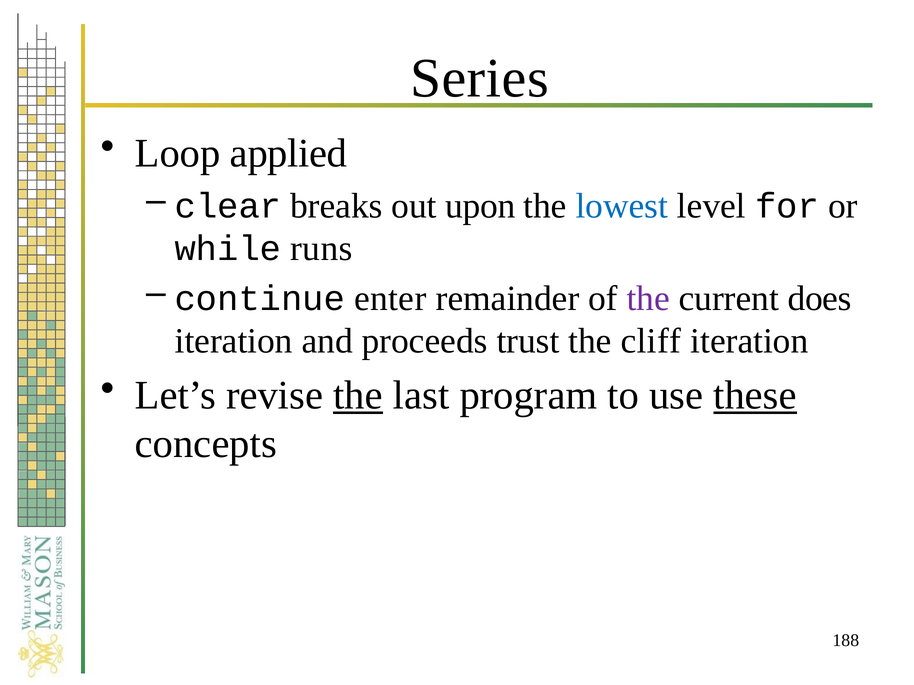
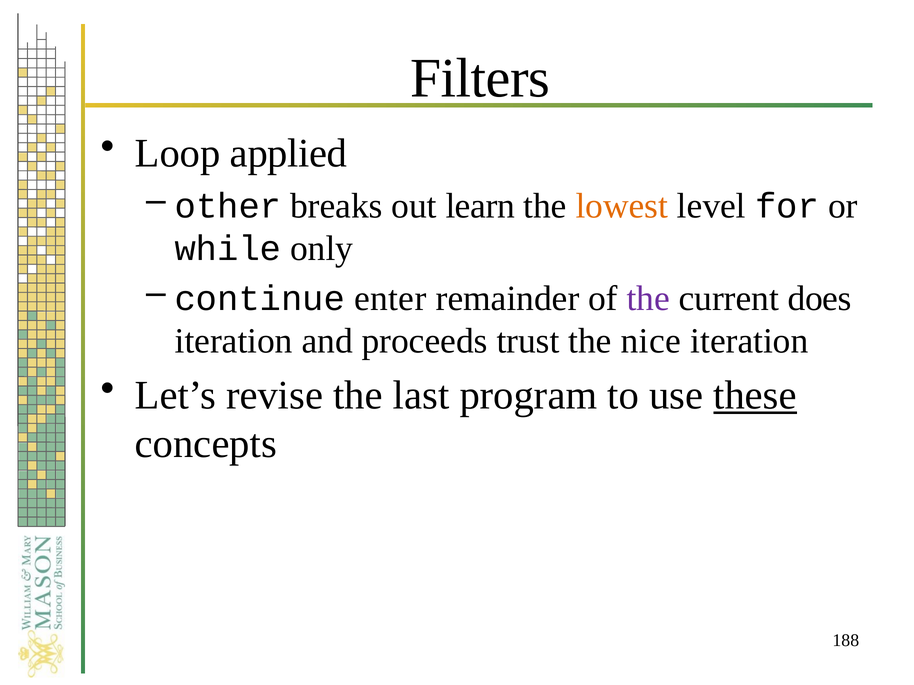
Series: Series -> Filters (480, 79)
clear: clear -> other (228, 206)
upon: upon -> learn (480, 206)
lowest colour: blue -> orange (622, 206)
runs: runs -> only (322, 249)
cliff: cliff -> nice (651, 341)
the underline: present -> none (358, 396)
